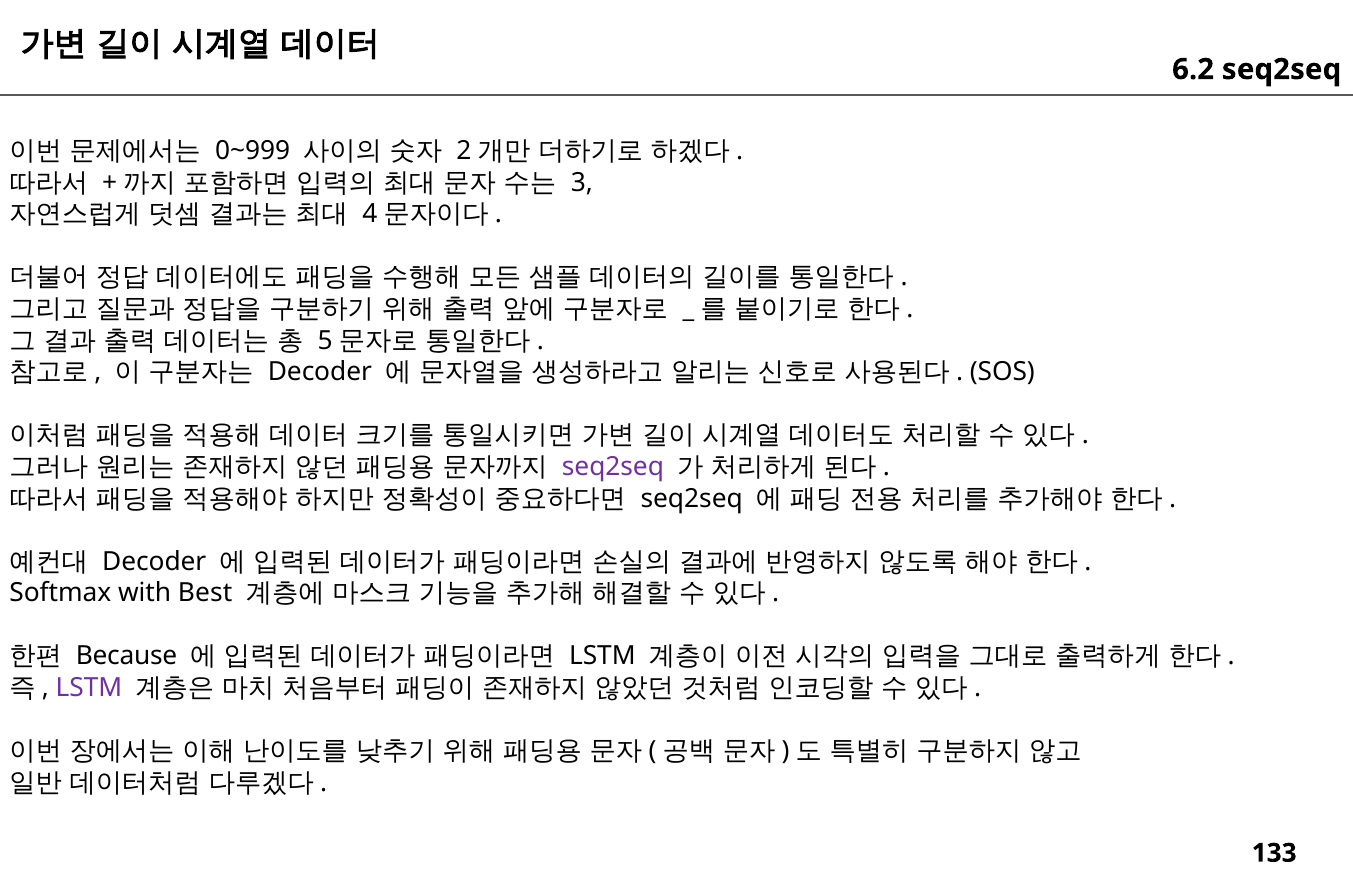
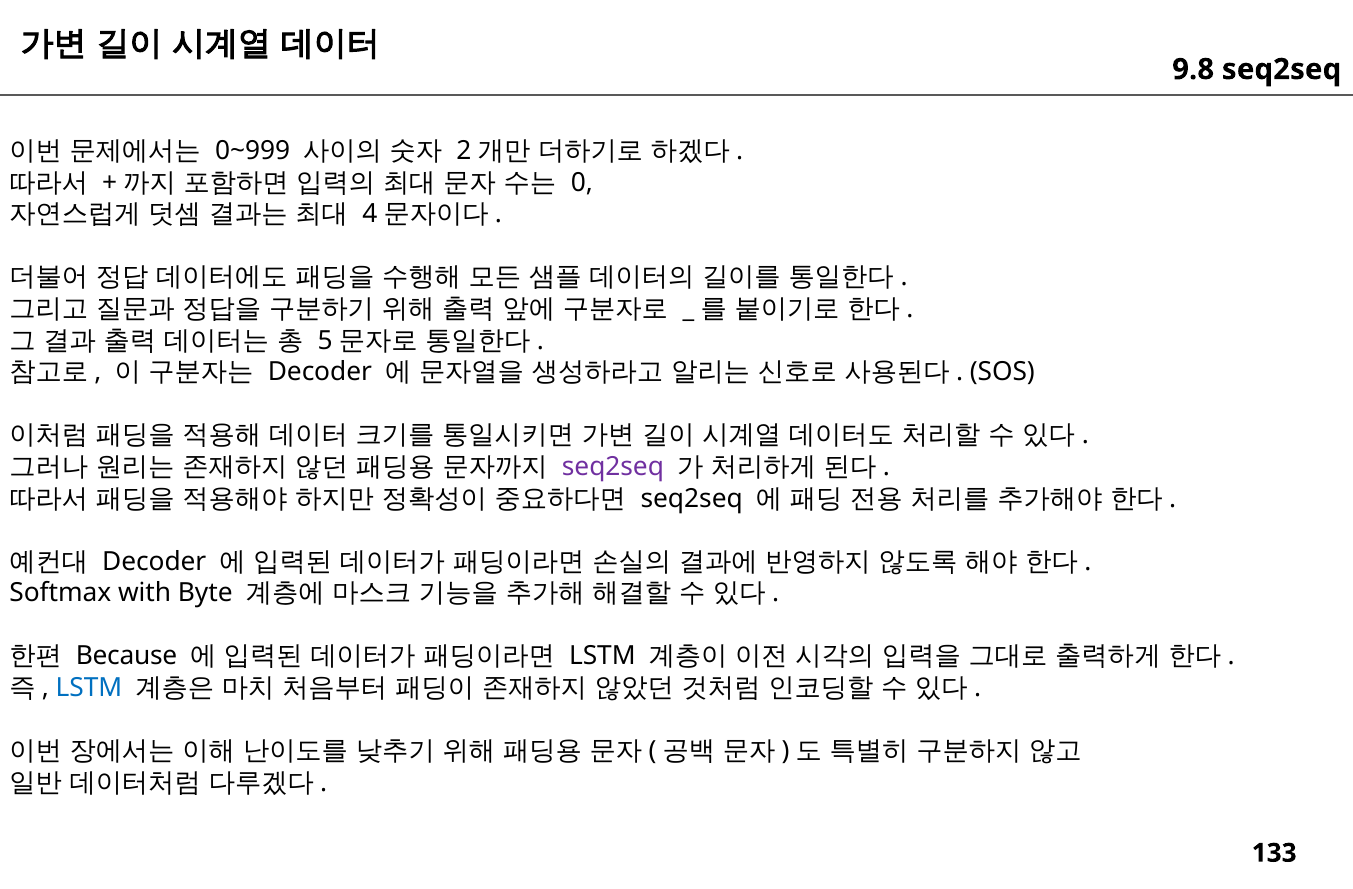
6.2: 6.2 -> 9.8 (1193, 69)
3: 3 -> 0 (582, 182)
Best: Best -> Byte (205, 593)
LSTM colour: purple -> blue (89, 688)
